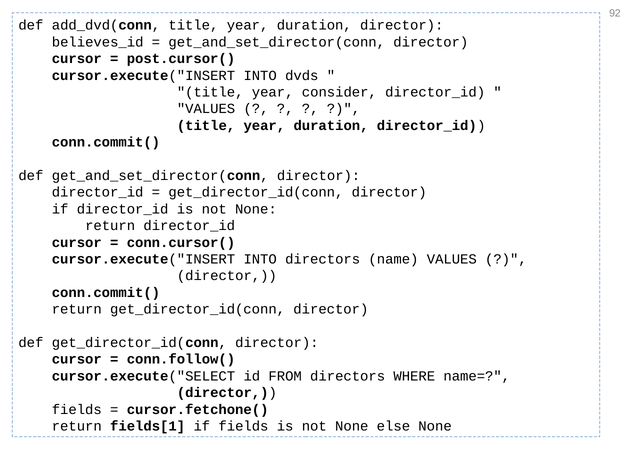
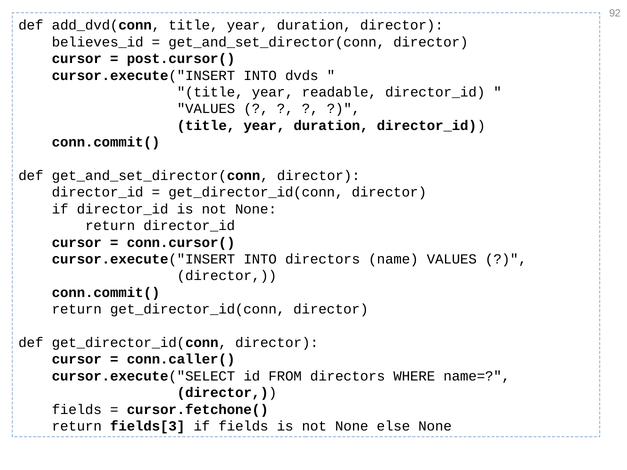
consider: consider -> readable (339, 92)
conn.follow(: conn.follow( -> conn.caller( (181, 360)
fields[1: fields[1 -> fields[3 (148, 426)
